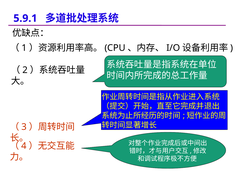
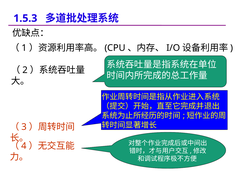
5.9.1: 5.9.1 -> 1.5.3 (25, 18)
